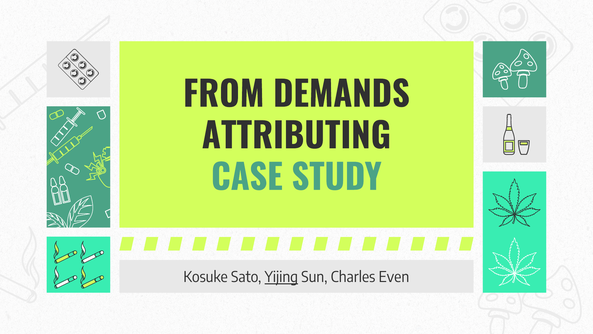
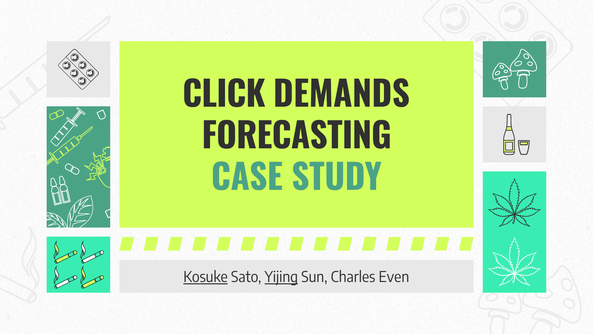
FROM: FROM -> CLICK (224, 95)
ATTRIBUTING: ATTRIBUTING -> FORECASTING (297, 137)
Kosuke underline: none -> present (206, 277)
